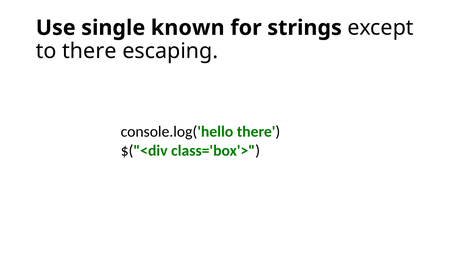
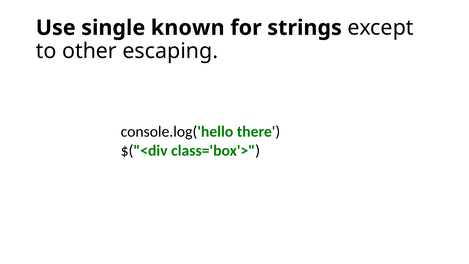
to there: there -> other (89, 51)
